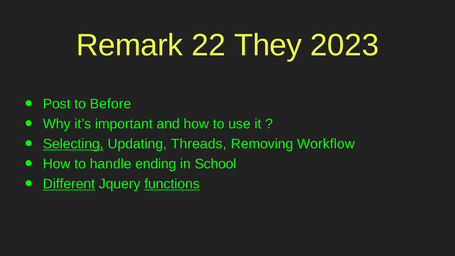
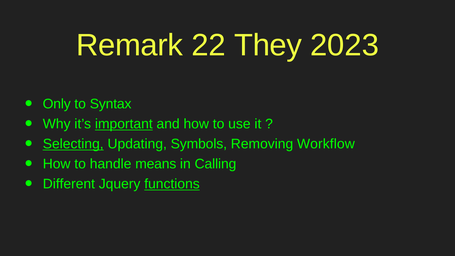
Post: Post -> Only (57, 104)
Before: Before -> Syntax (111, 104)
important underline: none -> present (124, 124)
Threads: Threads -> Symbols (199, 144)
ending: ending -> means (156, 164)
School: School -> Calling (215, 164)
Different underline: present -> none (69, 184)
